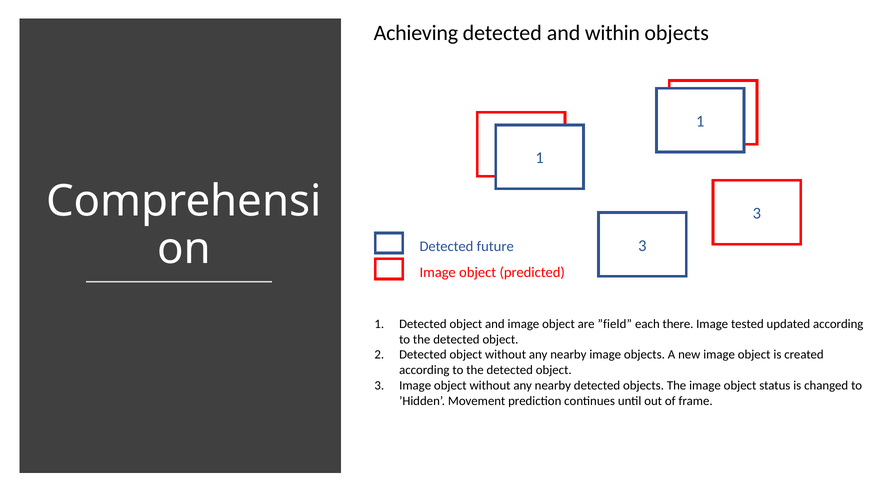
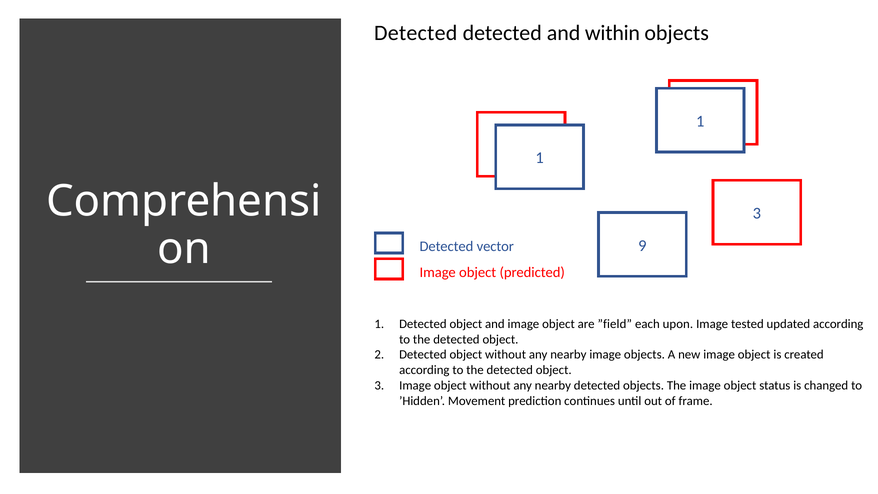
Achieving: Achieving -> Detected (416, 33)
3: 3 -> 9 (642, 246)
future: future -> vector (495, 246)
there: there -> upon (678, 324)
